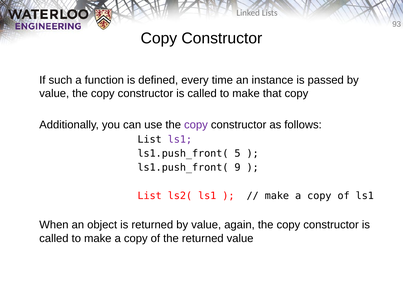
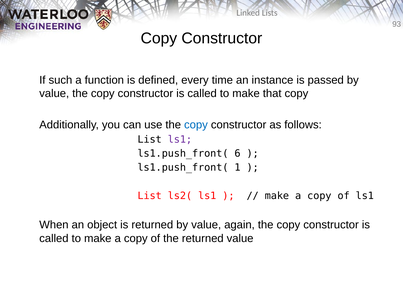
copy colour: purple -> blue (196, 125)
5: 5 -> 6 (238, 154)
9: 9 -> 1 (238, 168)
